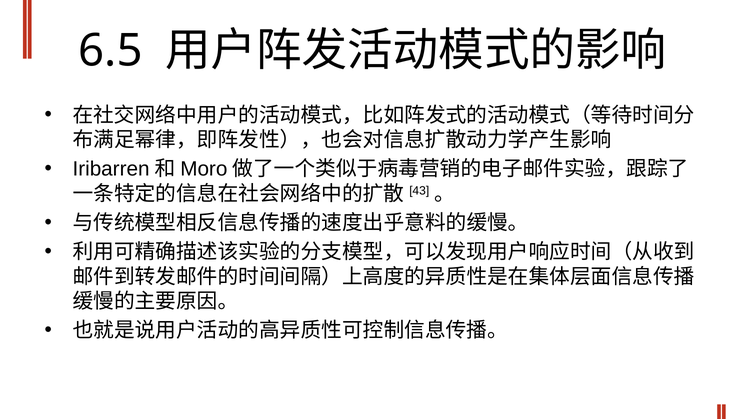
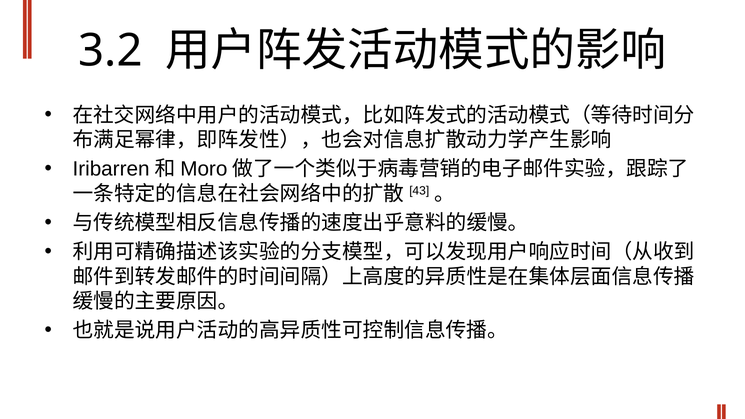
6.5: 6.5 -> 3.2 (110, 51)
